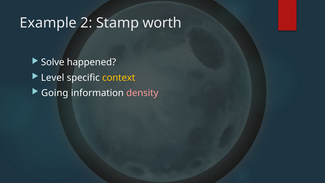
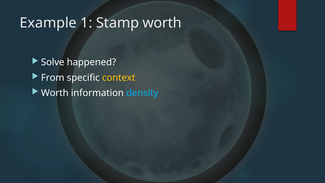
2: 2 -> 1 (86, 23)
Level: Level -> From (53, 78)
Going: Going -> Worth (55, 93)
density colour: pink -> light blue (142, 93)
